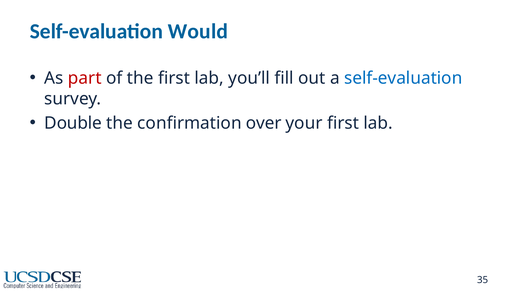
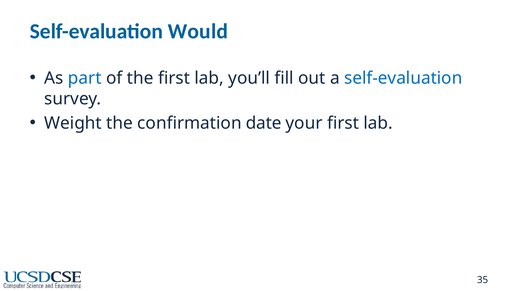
part colour: red -> blue (85, 78)
Double: Double -> Weight (73, 123)
over: over -> date (264, 123)
